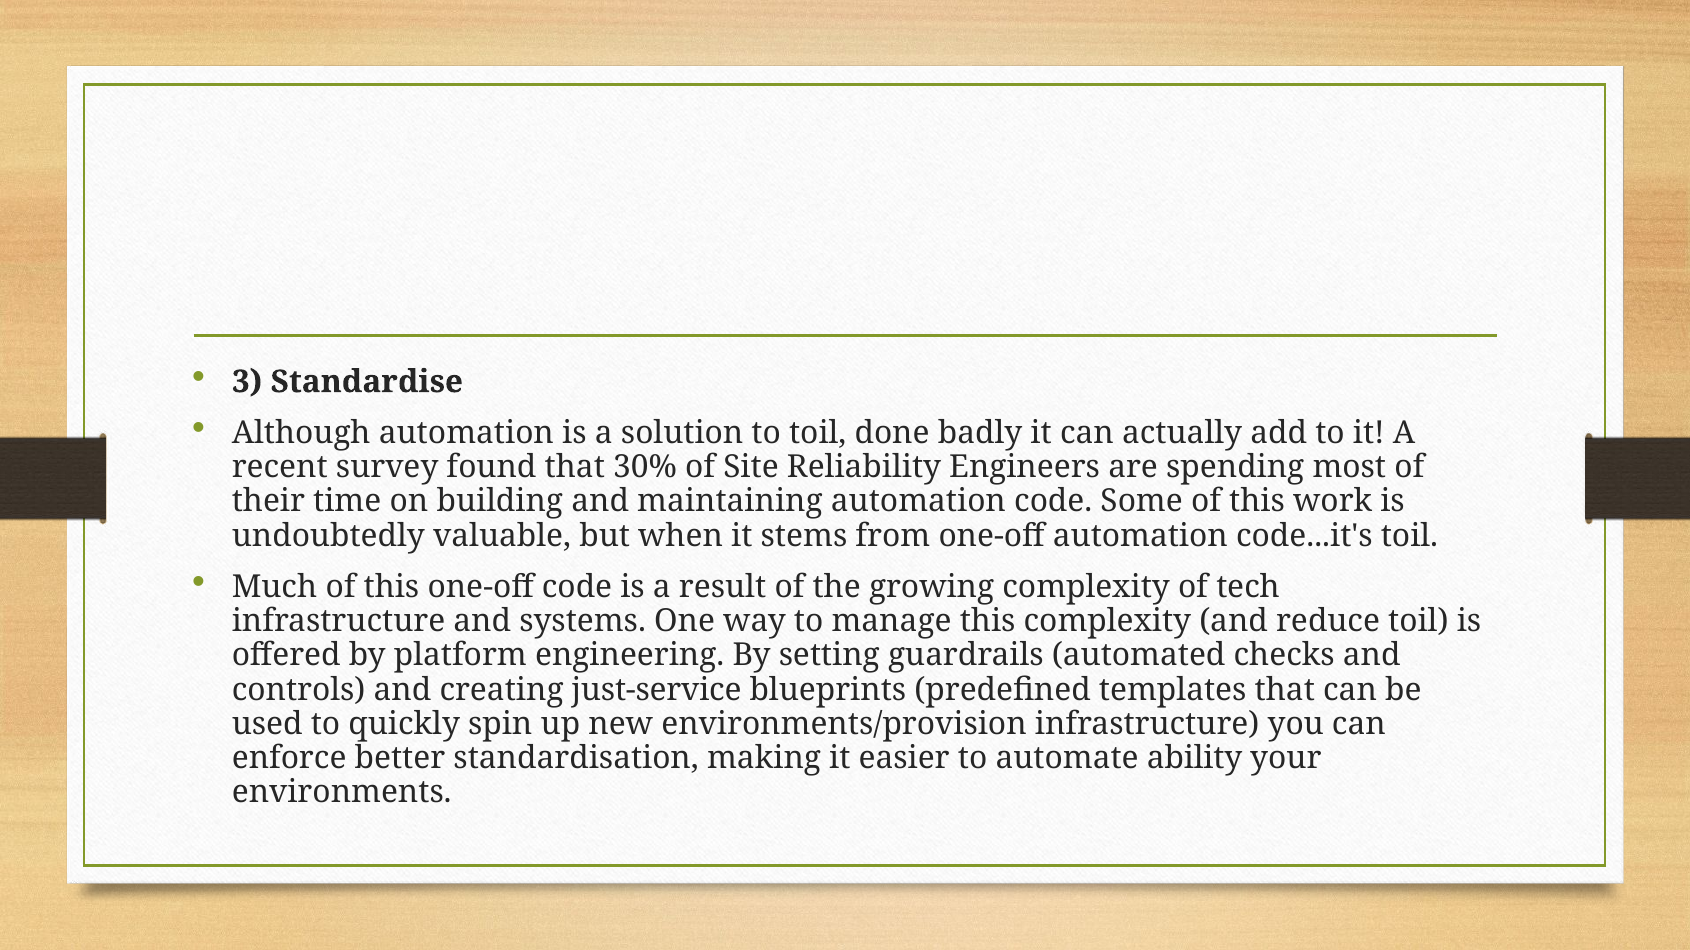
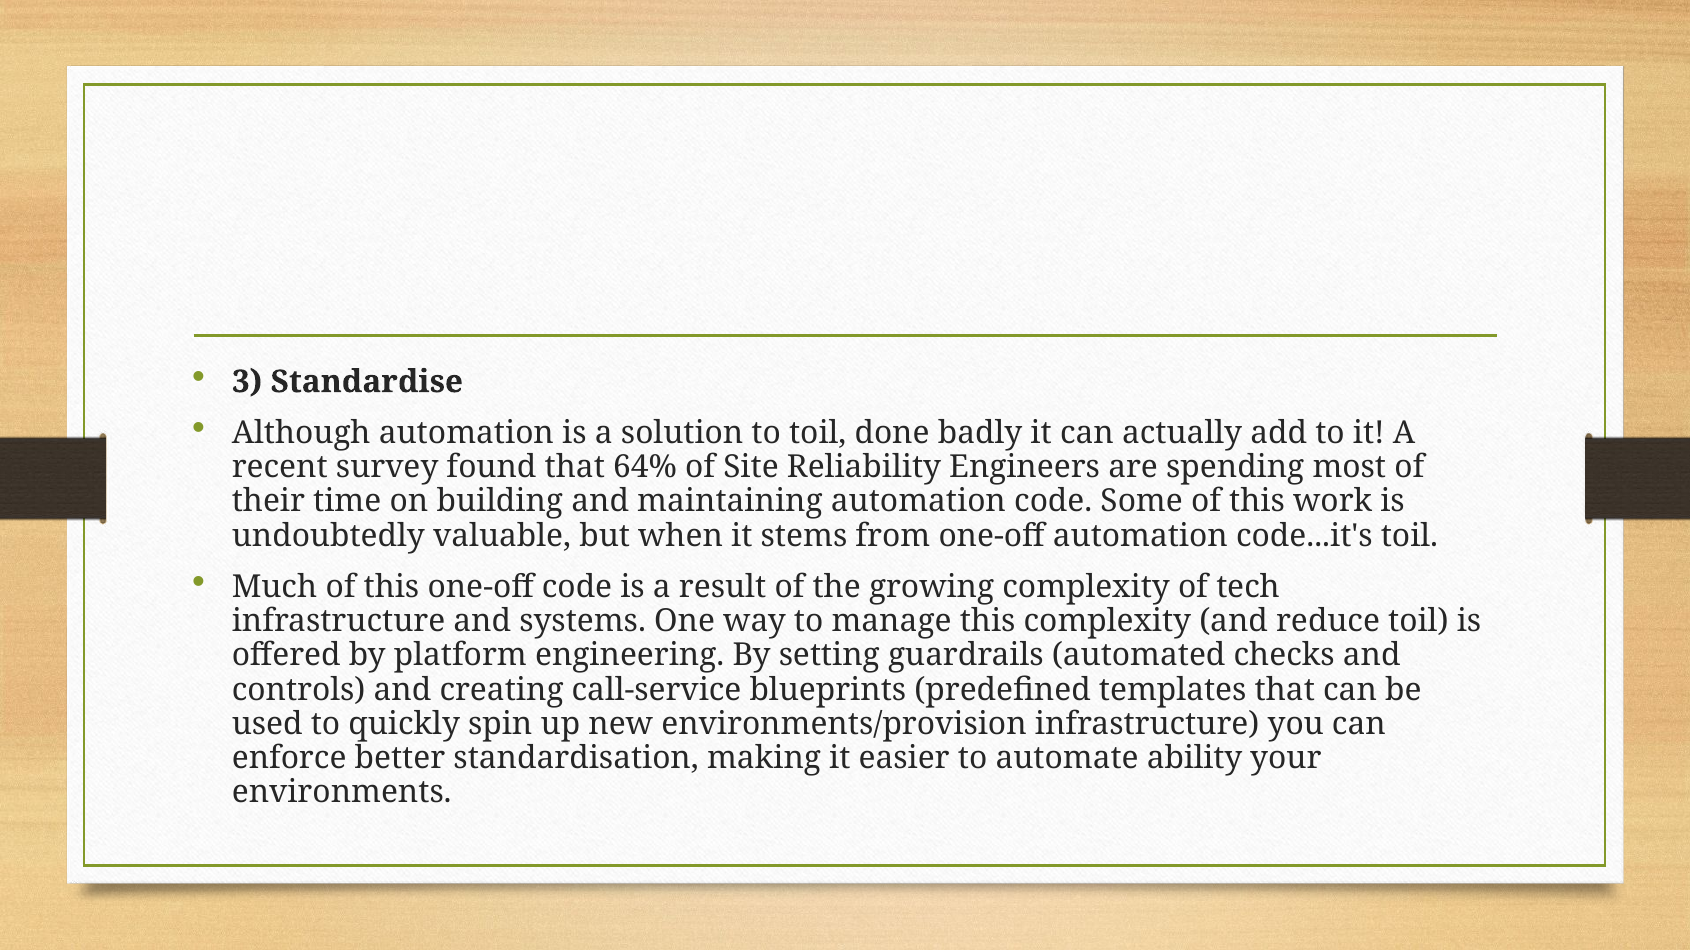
30%: 30% -> 64% (645, 468)
just-service: just-service -> call-service (657, 690)
